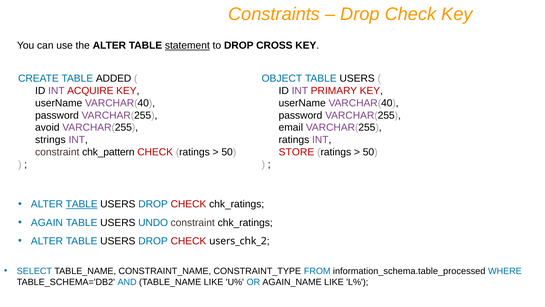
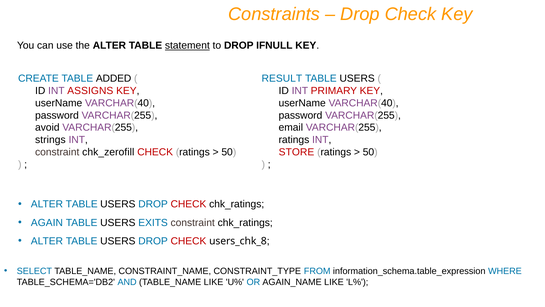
CROSS: CROSS -> IFNULL (274, 45)
OBJECT: OBJECT -> RESULT (282, 78)
ACQUIRE: ACQUIRE -> ASSIGNS (90, 91)
chk_pattern: chk_pattern -> chk_zerofill (108, 152)
TABLE underline: present -> none (82, 204)
UNDO: UNDO -> EXITS (153, 222)
users_chk_2: users_chk_2 -> users_chk_8 (238, 241)
information_schema.table_processed: information_schema.table_processed -> information_schema.table_expression (409, 271)
